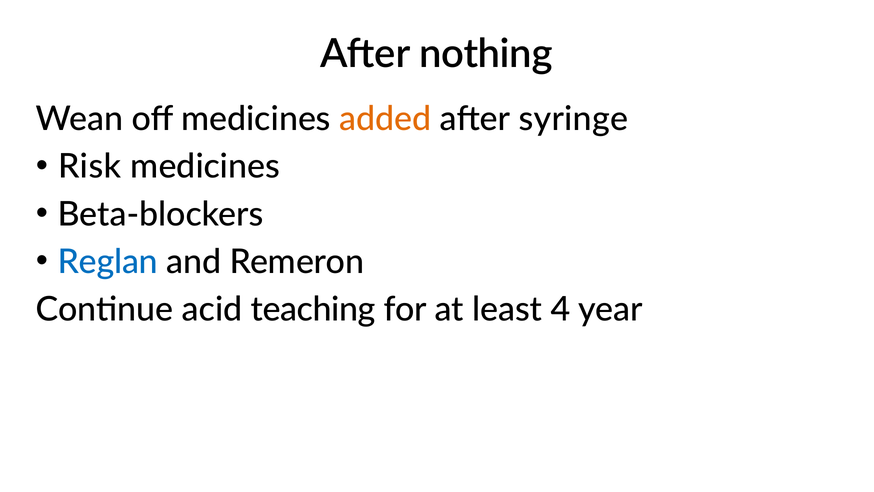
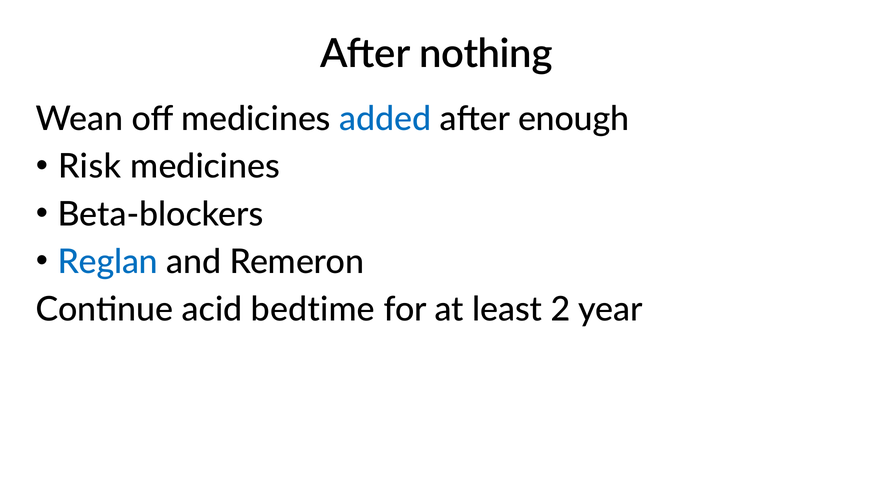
added colour: orange -> blue (385, 119)
syringe: syringe -> enough (574, 119)
teaching: teaching -> bedtime (313, 309)
4: 4 -> 2 (561, 309)
